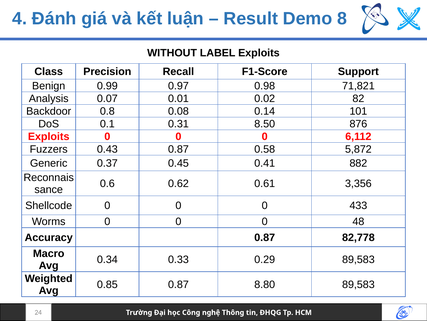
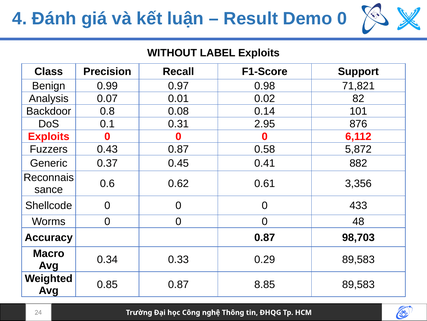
Demo 8: 8 -> 0 (342, 19)
8.50: 8.50 -> 2.95 (265, 124)
82,778: 82,778 -> 98,703 (358, 237)
8.80: 8.80 -> 8.85 (265, 284)
